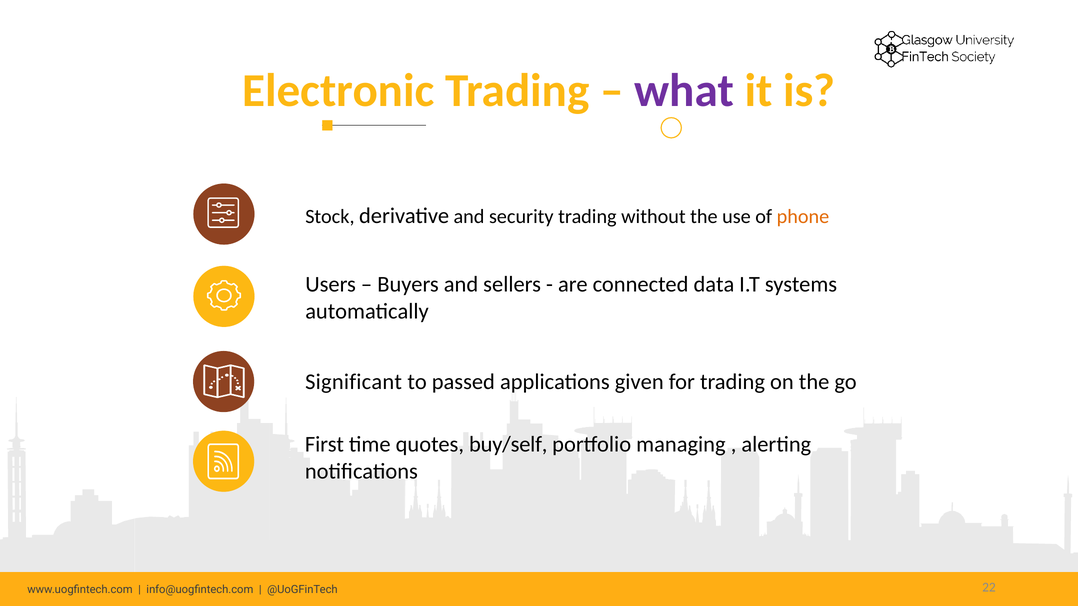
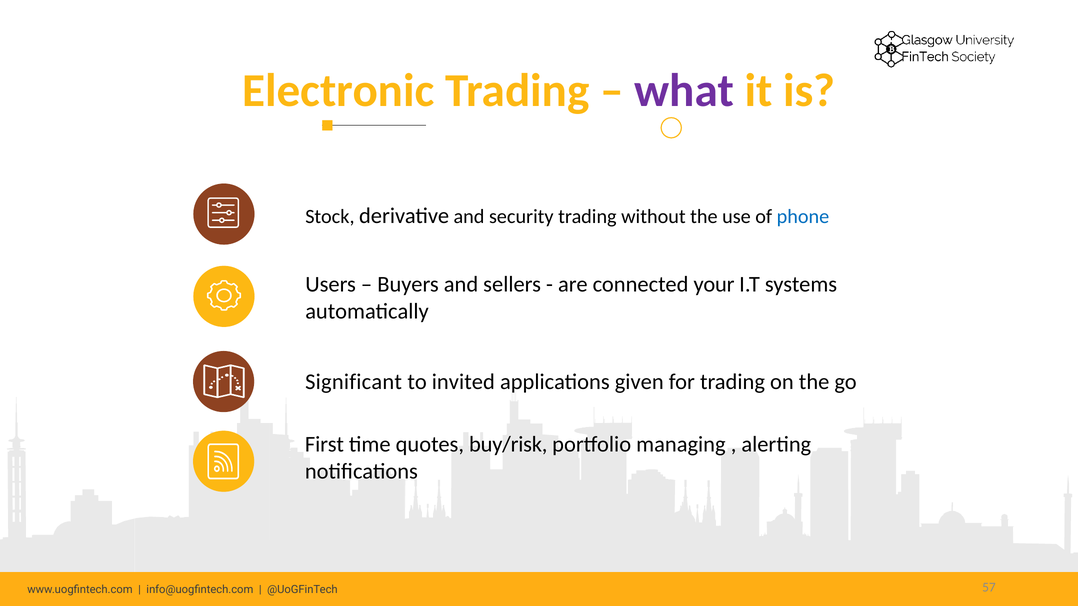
phone colour: orange -> blue (803, 217)
data: data -> your (714, 284)
passed: passed -> invited (463, 382)
buy/self: buy/self -> buy/risk (508, 445)
22: 22 -> 57 (989, 588)
